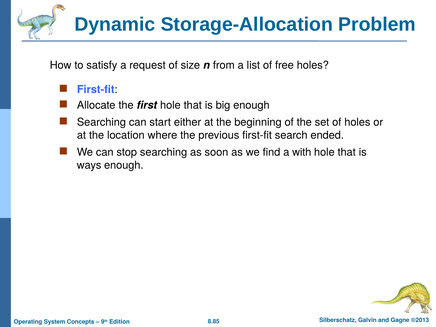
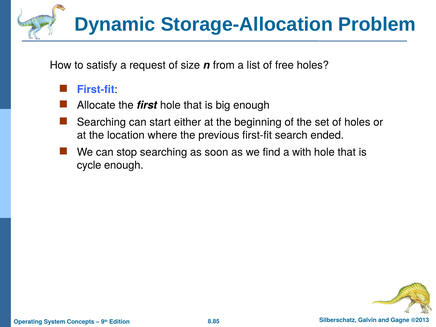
ways: ways -> cycle (89, 165)
